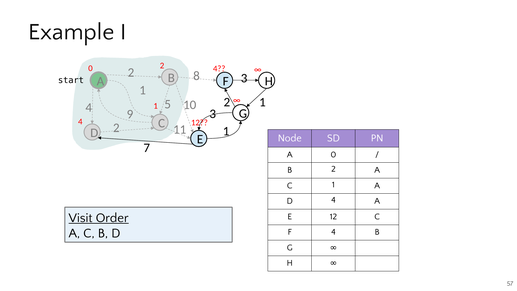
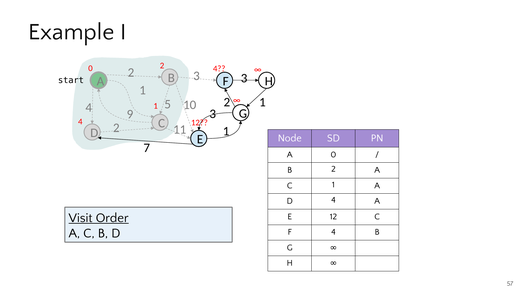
8: 8 -> 3 (196, 76)
